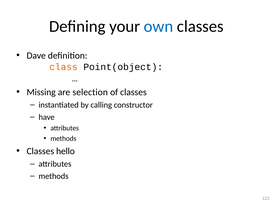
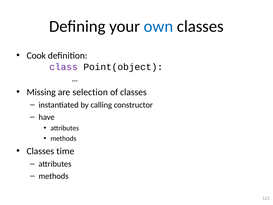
Dave: Dave -> Cook (36, 55)
class colour: orange -> purple (64, 67)
hello: hello -> time (65, 151)
